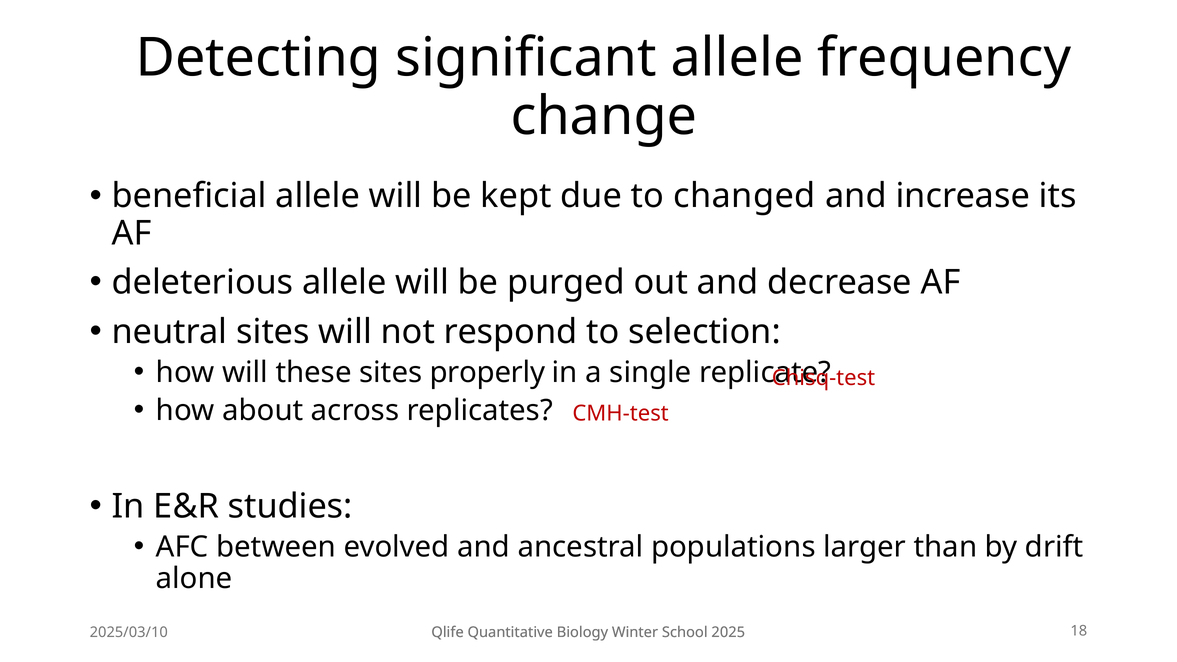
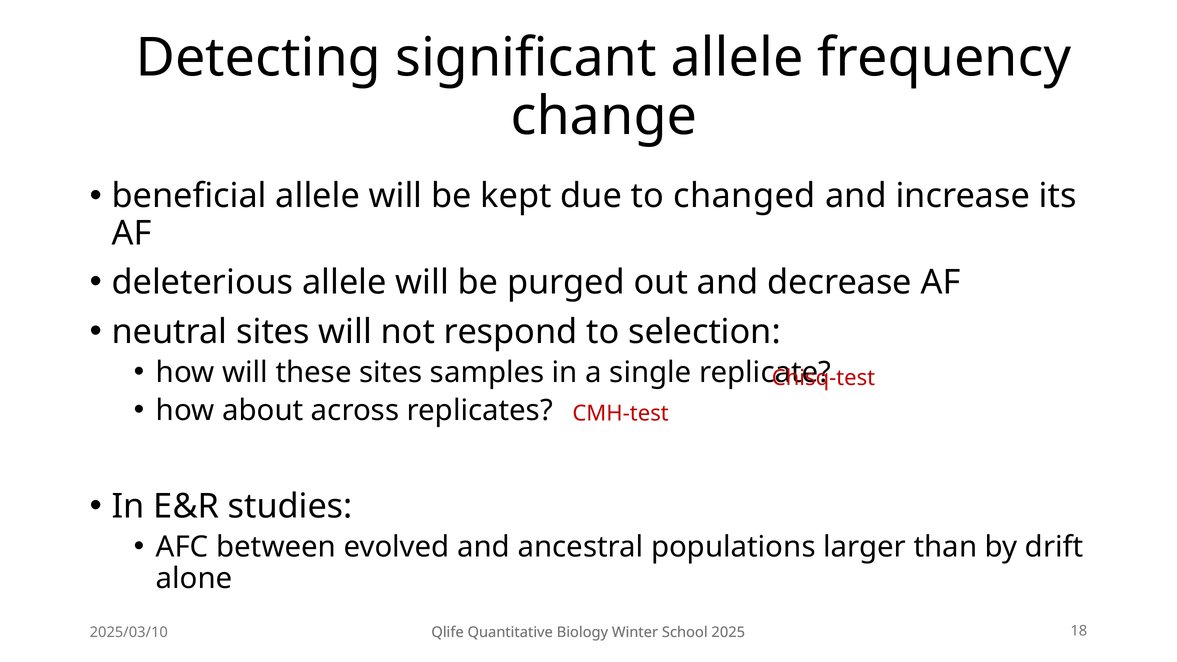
properly: properly -> samples (487, 372)
